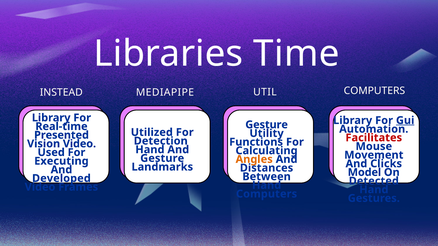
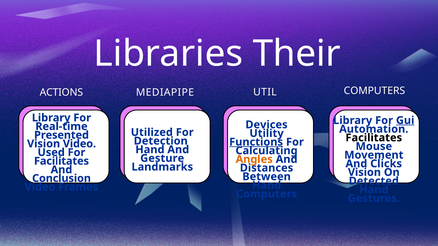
Time: Time -> Their (297, 54)
INSTEAD: INSTEAD -> ACTIONS (61, 93)
Gesture: Gesture -> Devices (267, 125)
Facilitates colour: red -> black (374, 138)
Functions underline: none -> present (256, 142)
Executing: Executing -> Facilitates (62, 161)
Model: Model -> Vision (364, 173)
Developed: Developed -> Conclusion (61, 179)
